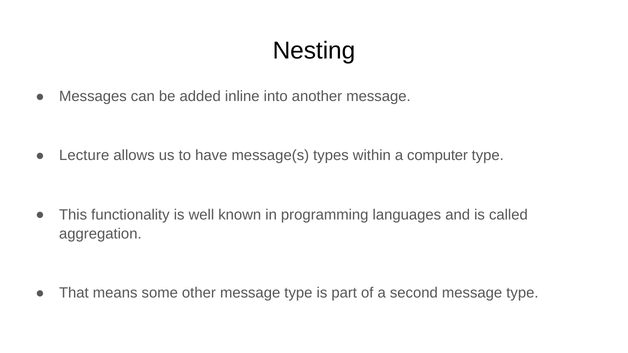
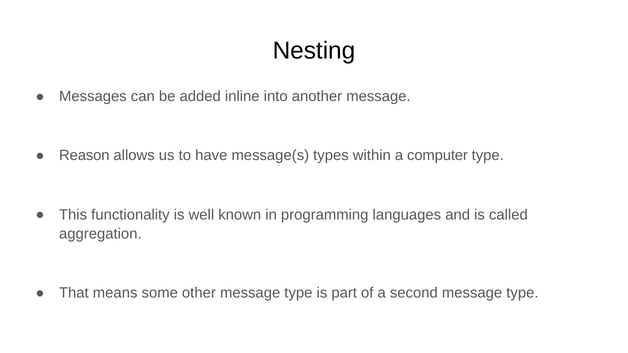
Lecture: Lecture -> Reason (84, 156)
